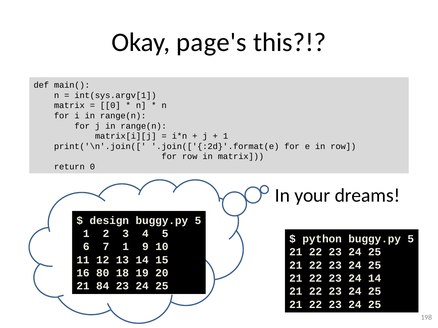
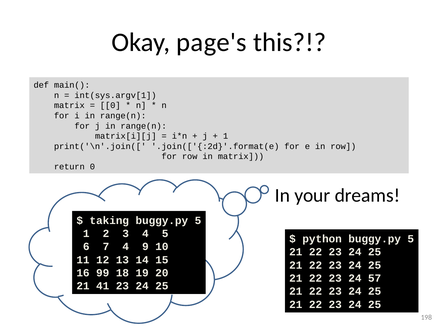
design: design -> taking (109, 221)
7 1: 1 -> 4 (126, 247)
80: 80 -> 99 (103, 273)
24 14: 14 -> 57 (375, 279)
84: 84 -> 41 (103, 286)
